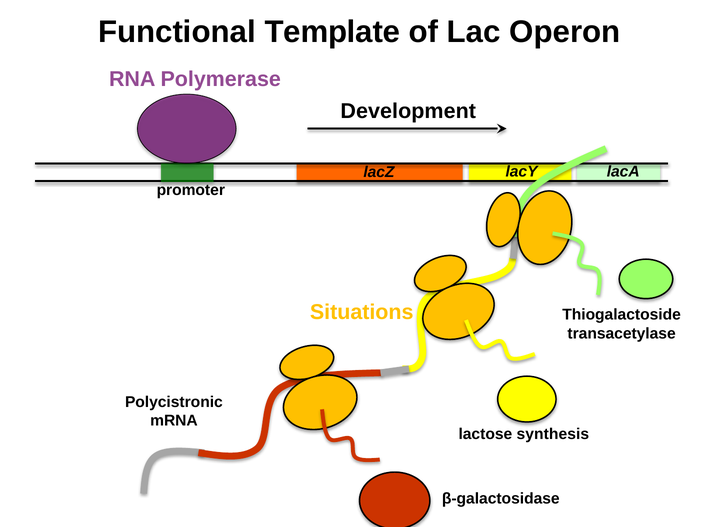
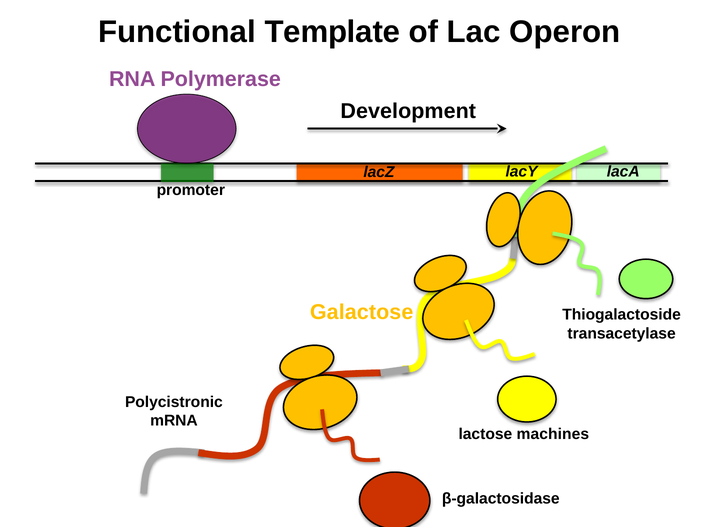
Situations: Situations -> Galactose (362, 312)
synthesis: synthesis -> machines (553, 434)
